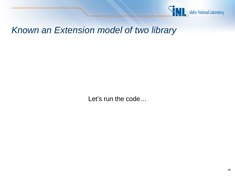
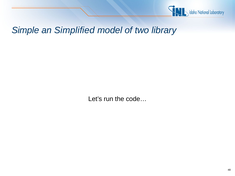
Known: Known -> Simple (25, 30)
Extension: Extension -> Simplified (74, 30)
